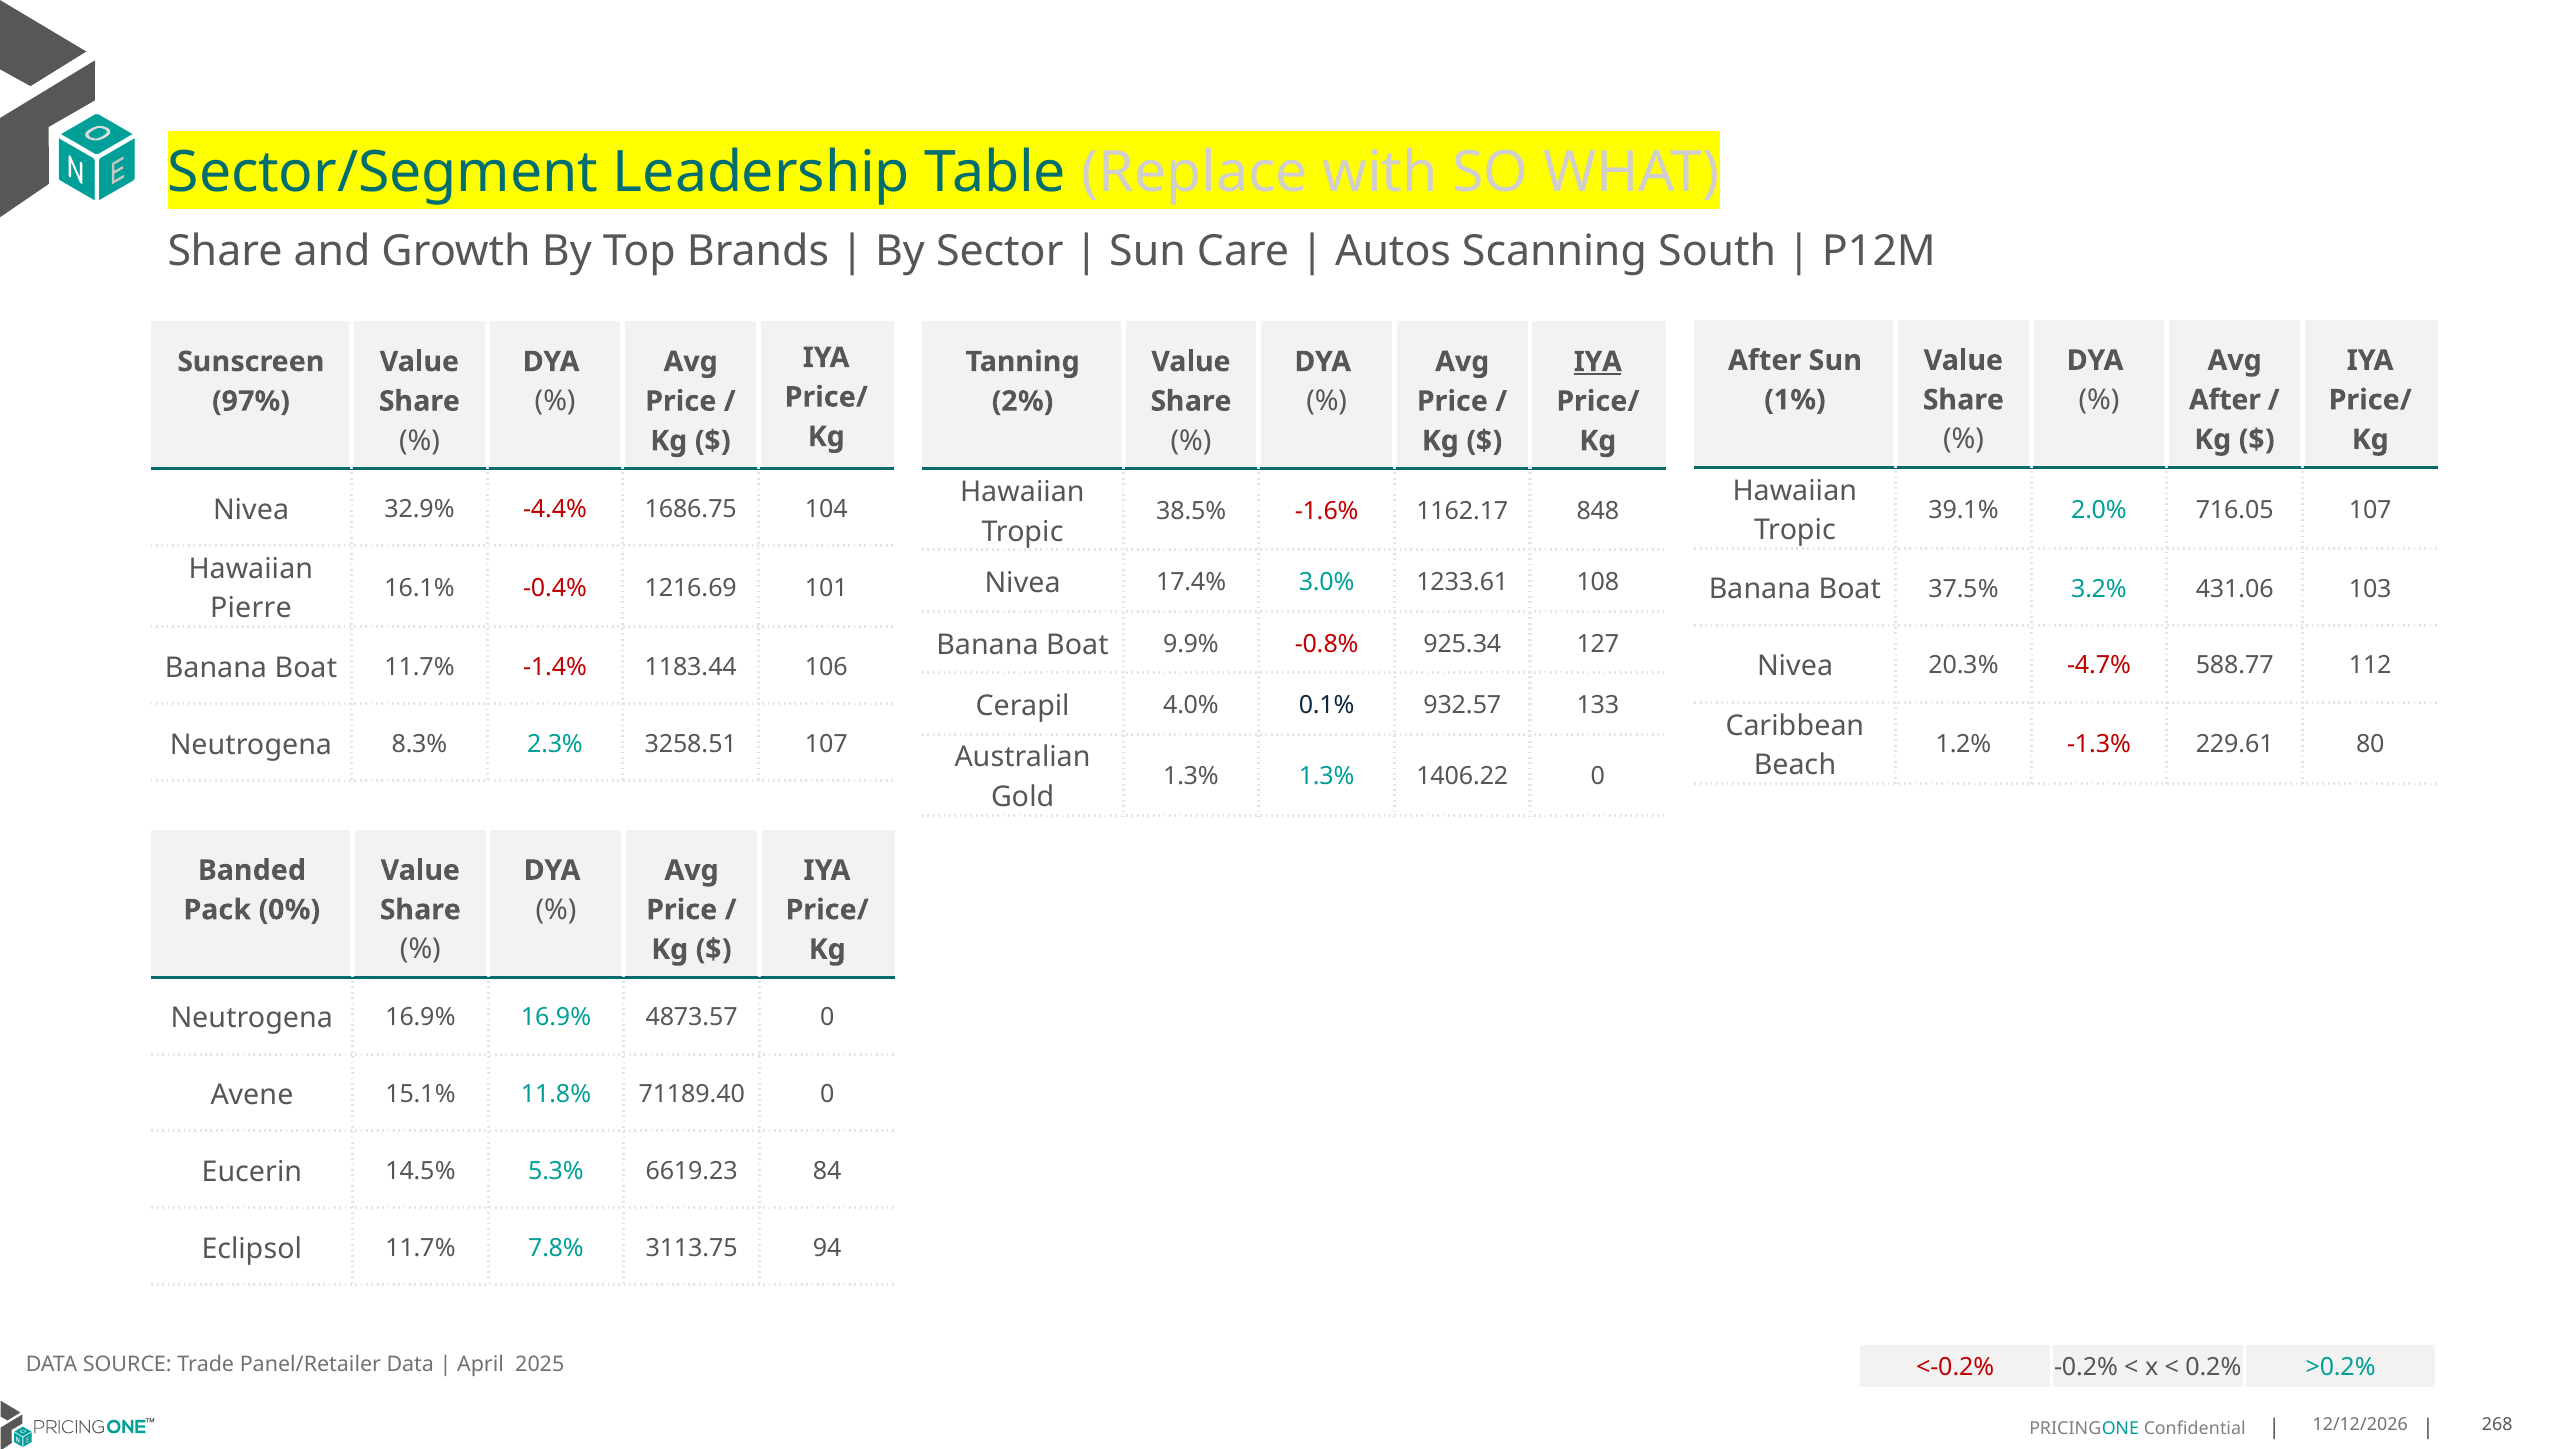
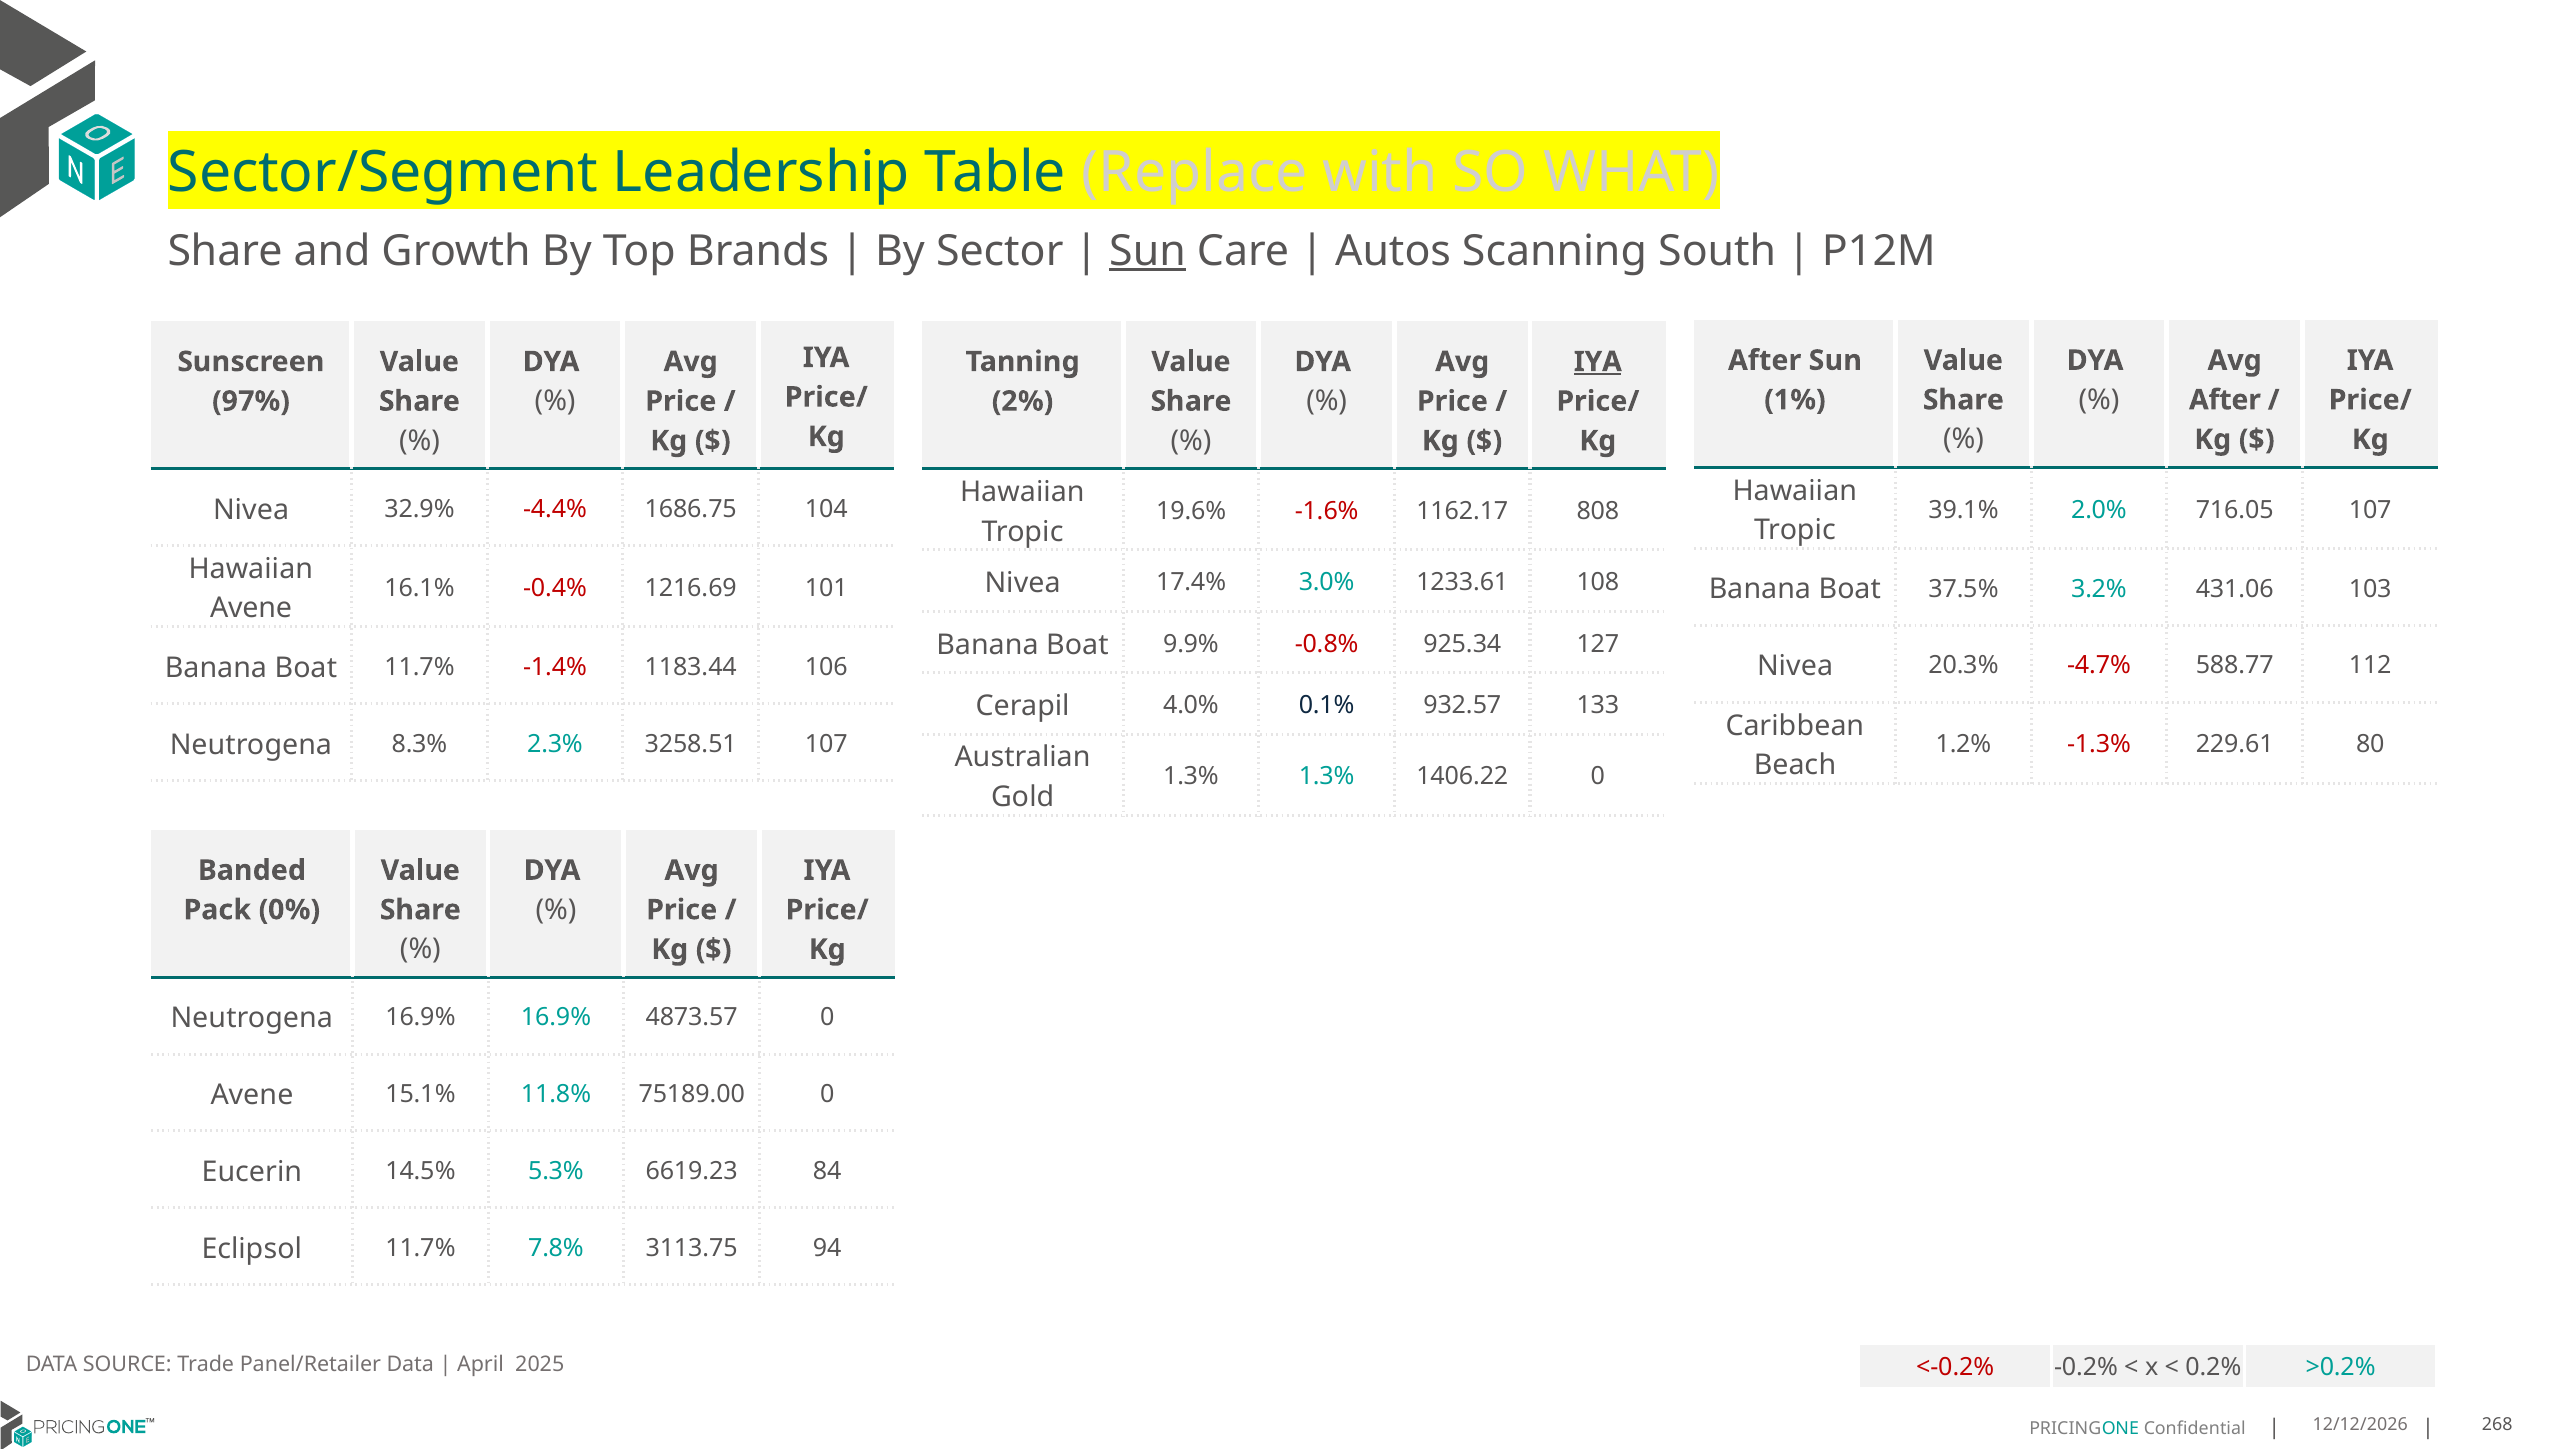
Sun underline: none -> present (1147, 251)
38.5%: 38.5% -> 19.6% (1191, 511)
848: 848 -> 808 (1598, 511)
Pierre: Pierre -> Avene (251, 608)
71189.40: 71189.40 -> 75189.00 (692, 1095)
